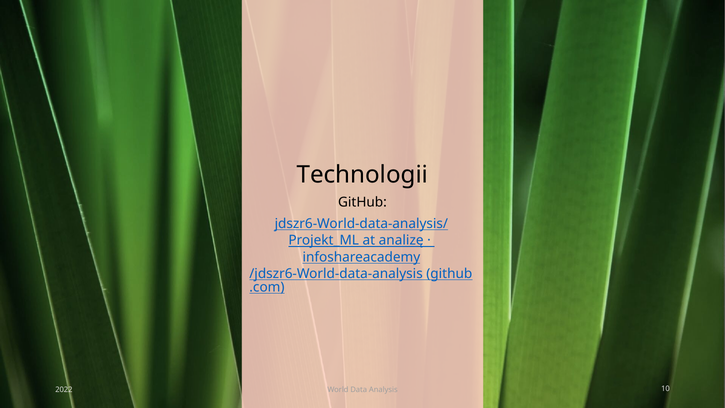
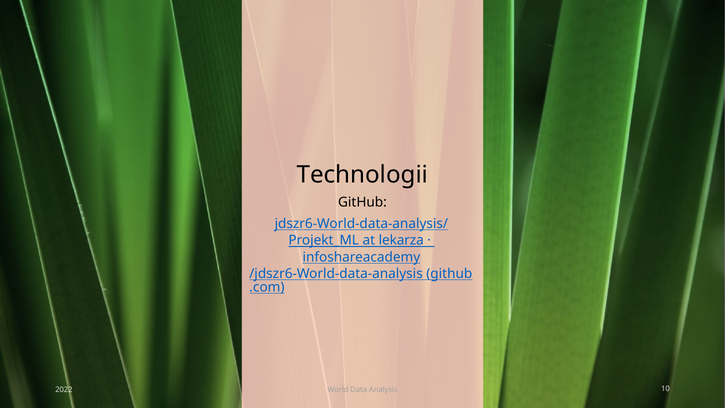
analizę: analizę -> lekarza (401, 240)
